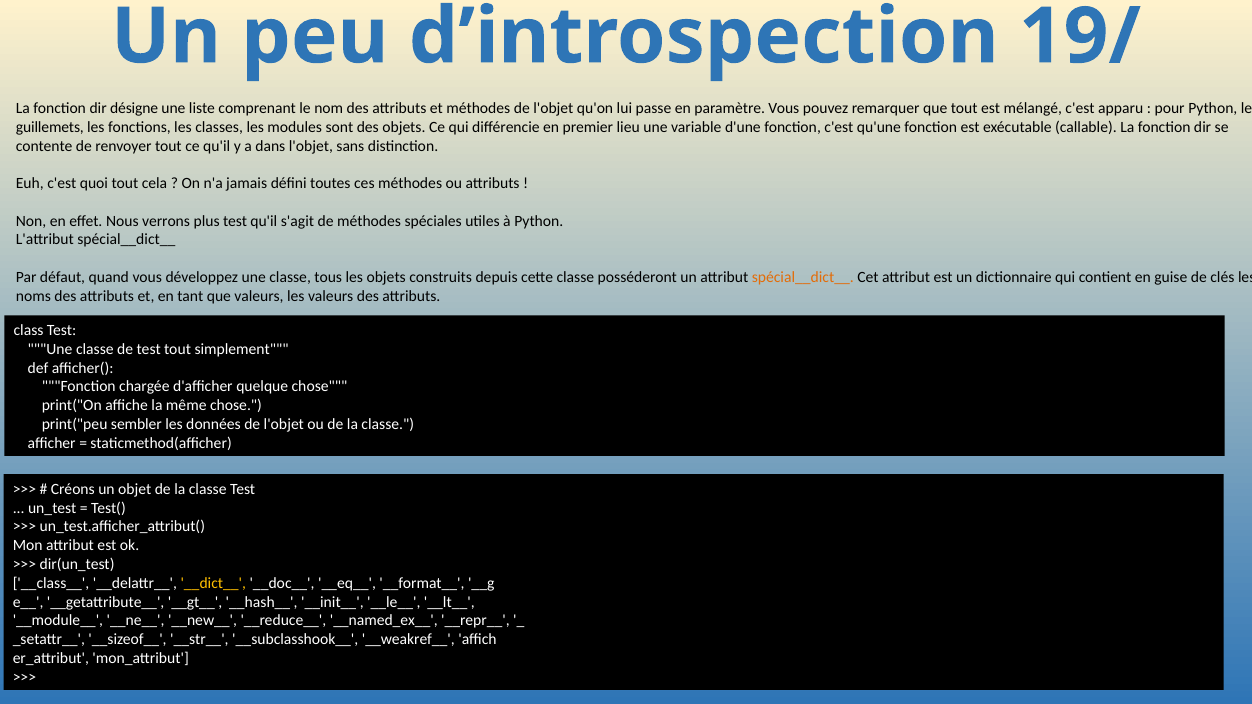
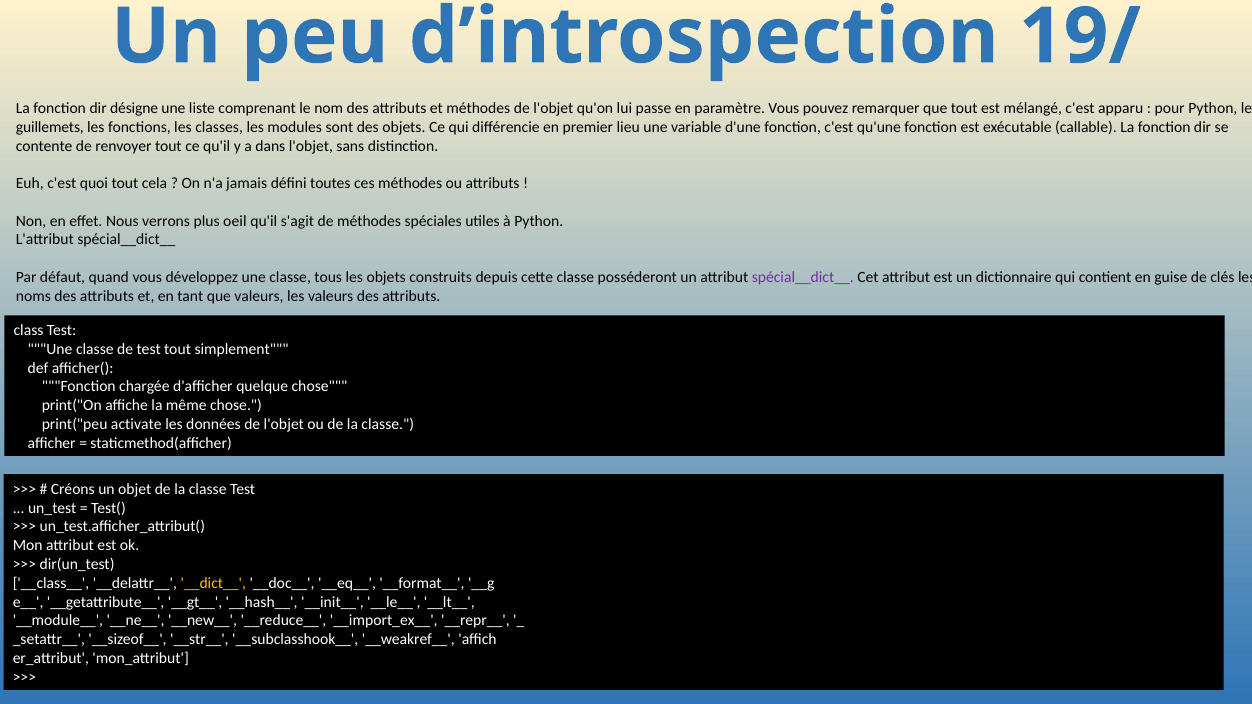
plus test: test -> oeil (235, 221)
spécial__dict__ colour: orange -> purple (803, 277)
sembler: sembler -> activate (136, 424)
__named_ex__: __named_ex__ -> __import_ex__ (384, 621)
